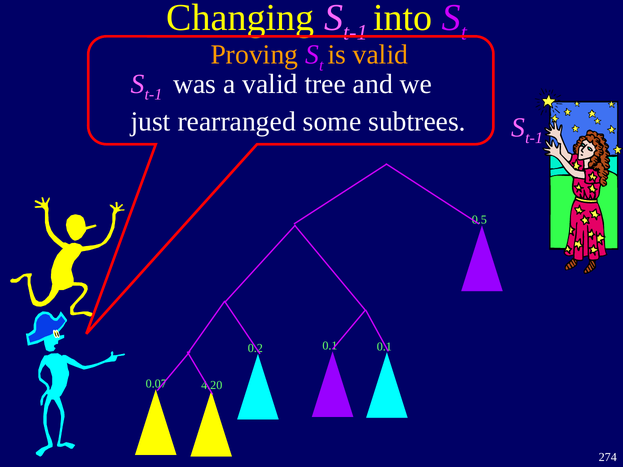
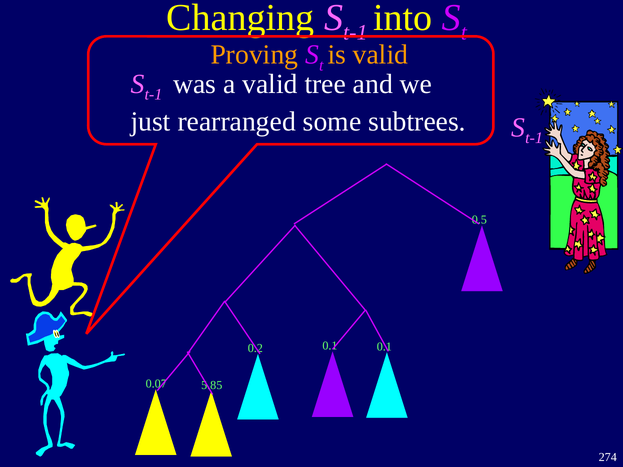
4.20: 4.20 -> 5.85 (212, 386)
